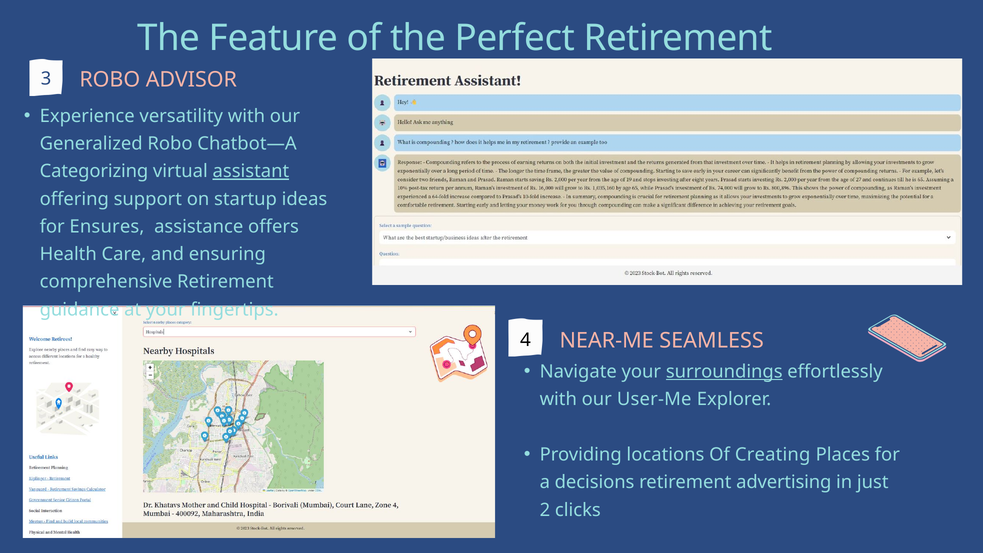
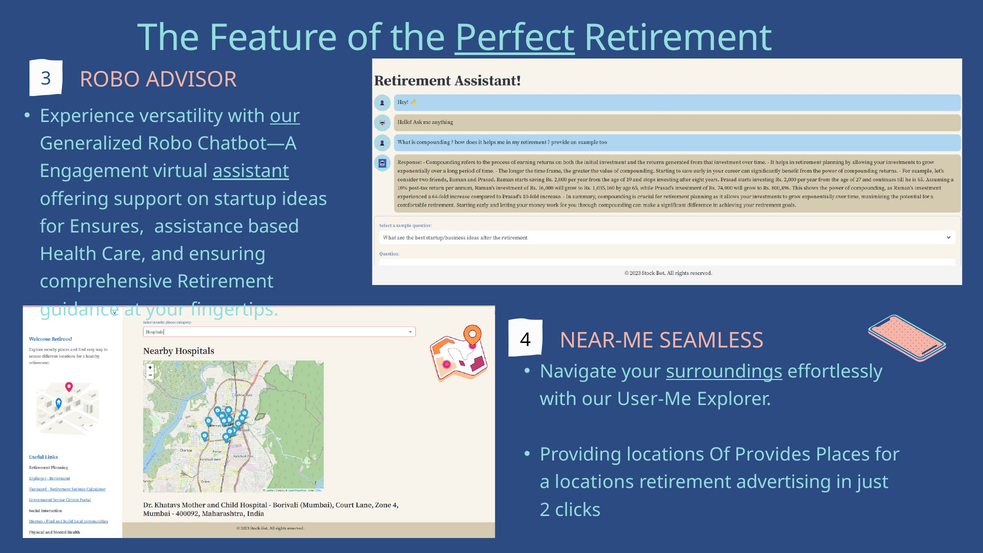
Perfect underline: none -> present (515, 38)
our underline: none -> present (285, 116)
Categorizing: Categorizing -> Engagement (94, 171)
offers: offers -> based (274, 227)
Creating: Creating -> Provides (773, 455)
a decisions: decisions -> locations (594, 482)
